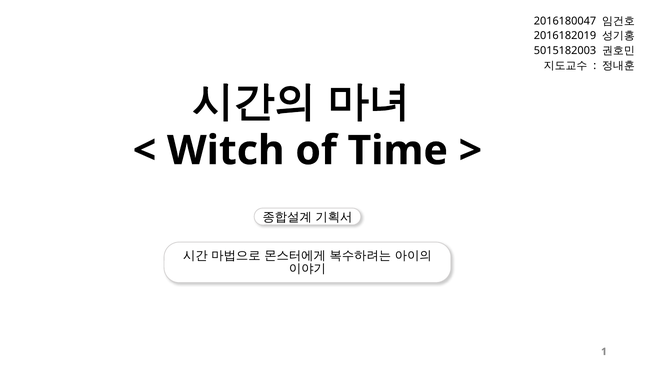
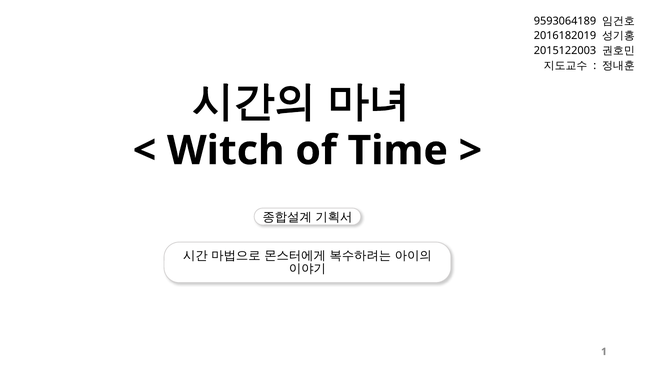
2016180047: 2016180047 -> 9593064189 (565, 21)
5015182003: 5015182003 -> 2015122003 (565, 51)
